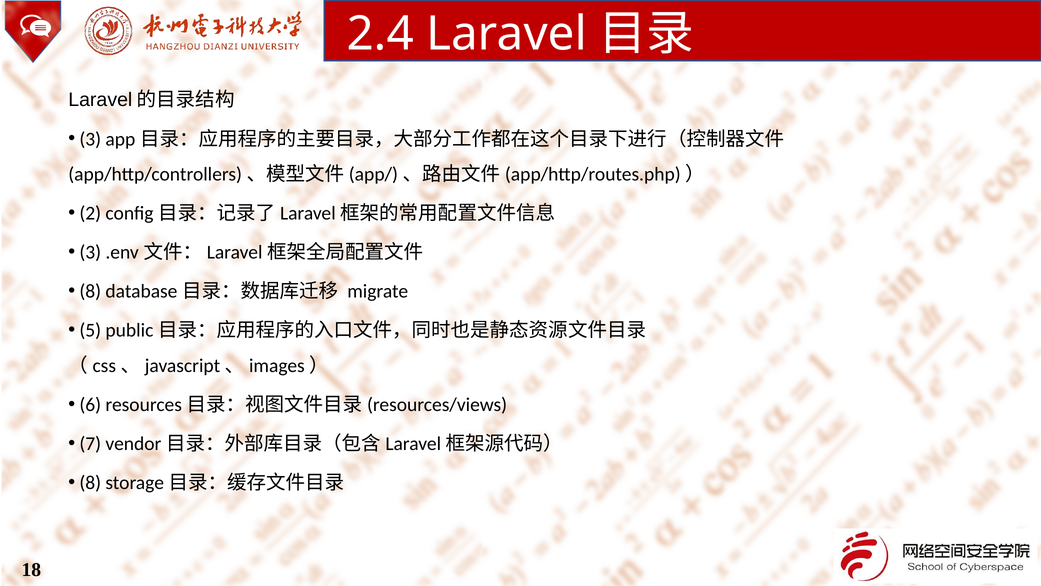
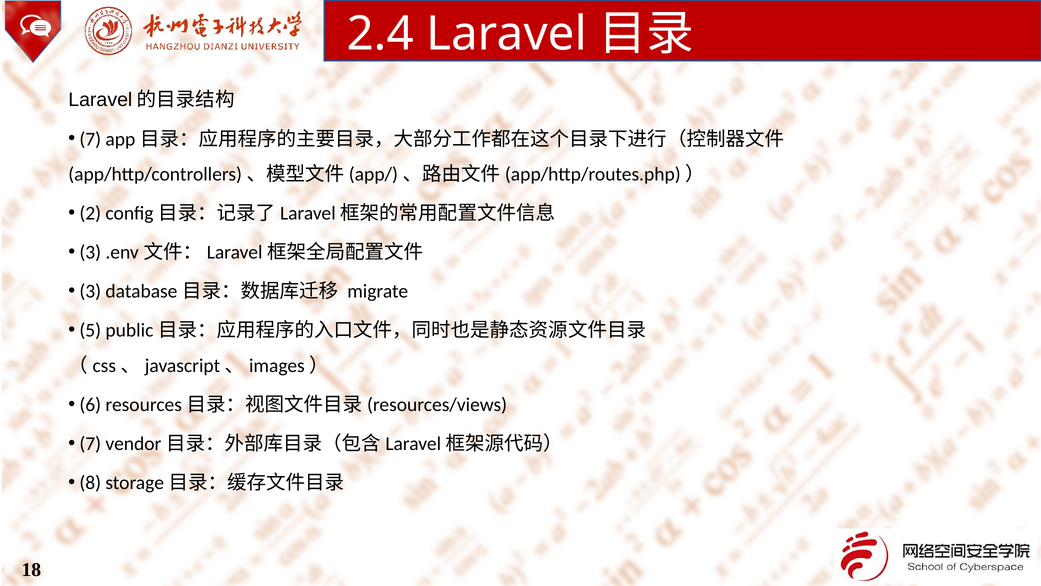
3: 3 -> 7 (90, 139)
8: 8 -> 3 (90, 291)
